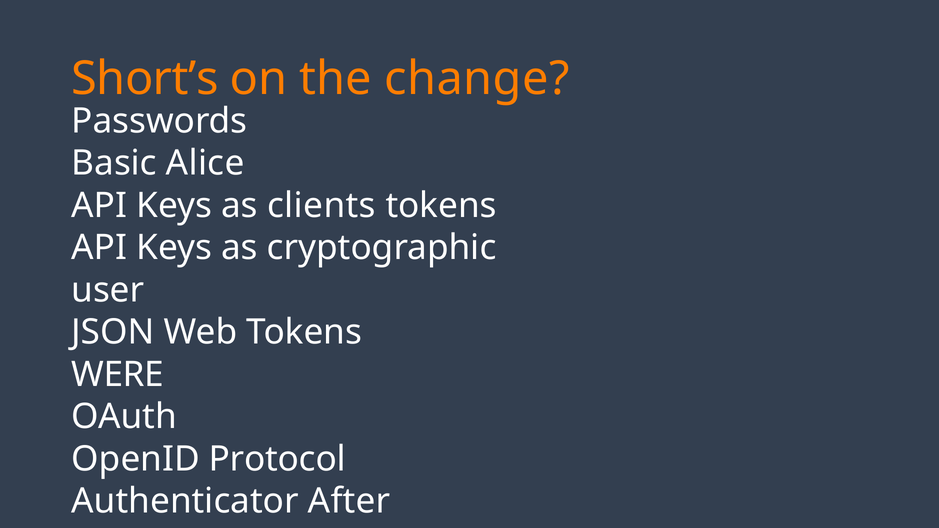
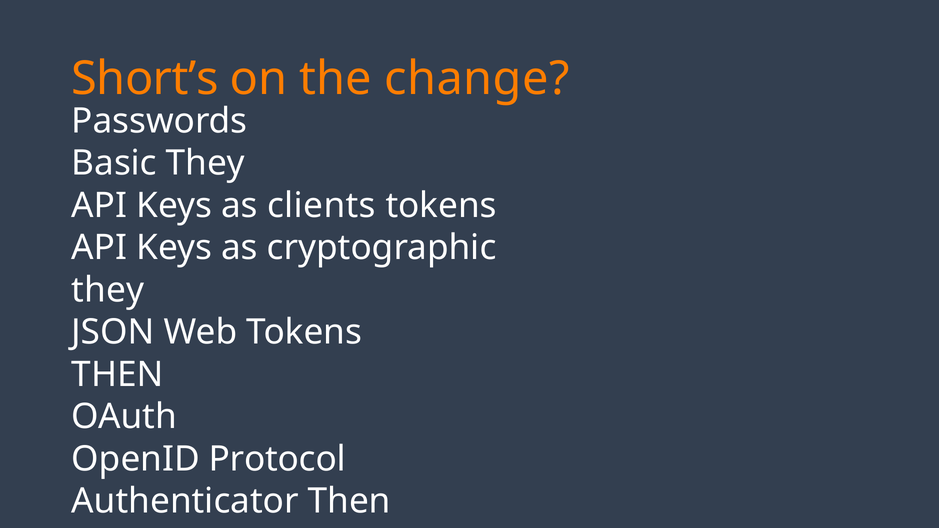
Basic Alice: Alice -> They (205, 163)
user: user -> they (108, 290)
WERE: WERE -> THEN (117, 375)
Authenticator After: After -> Then (349, 501)
